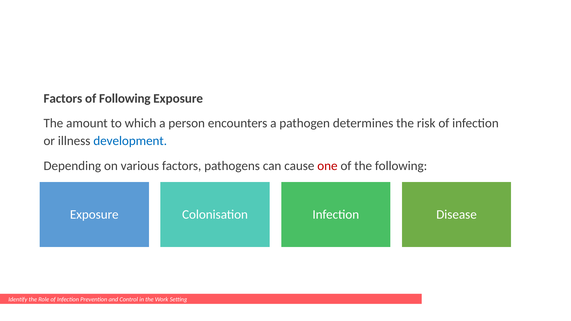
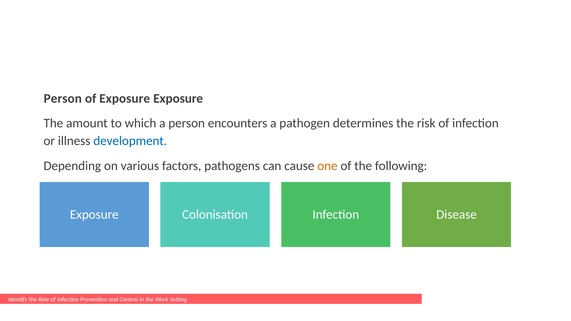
Factors: Factors -> Person (63, 98)
of Following: Following -> Exposure (125, 98)
one colour: red -> orange (327, 166)
